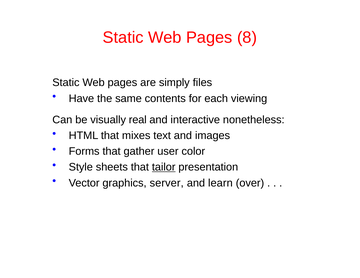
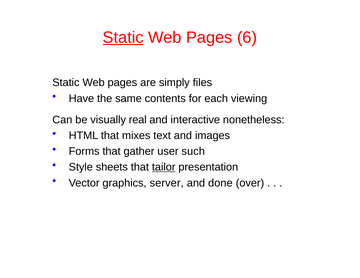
Static underline: none -> present (123, 37)
8: 8 -> 6 (247, 37)
color: color -> such (193, 151)
learn: learn -> done (220, 183)
